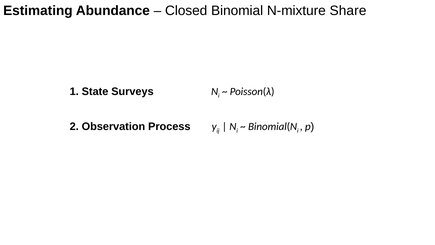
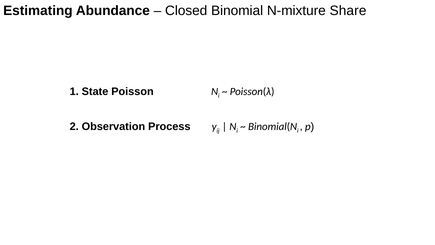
Surveys: Surveys -> Poisson (132, 91)
